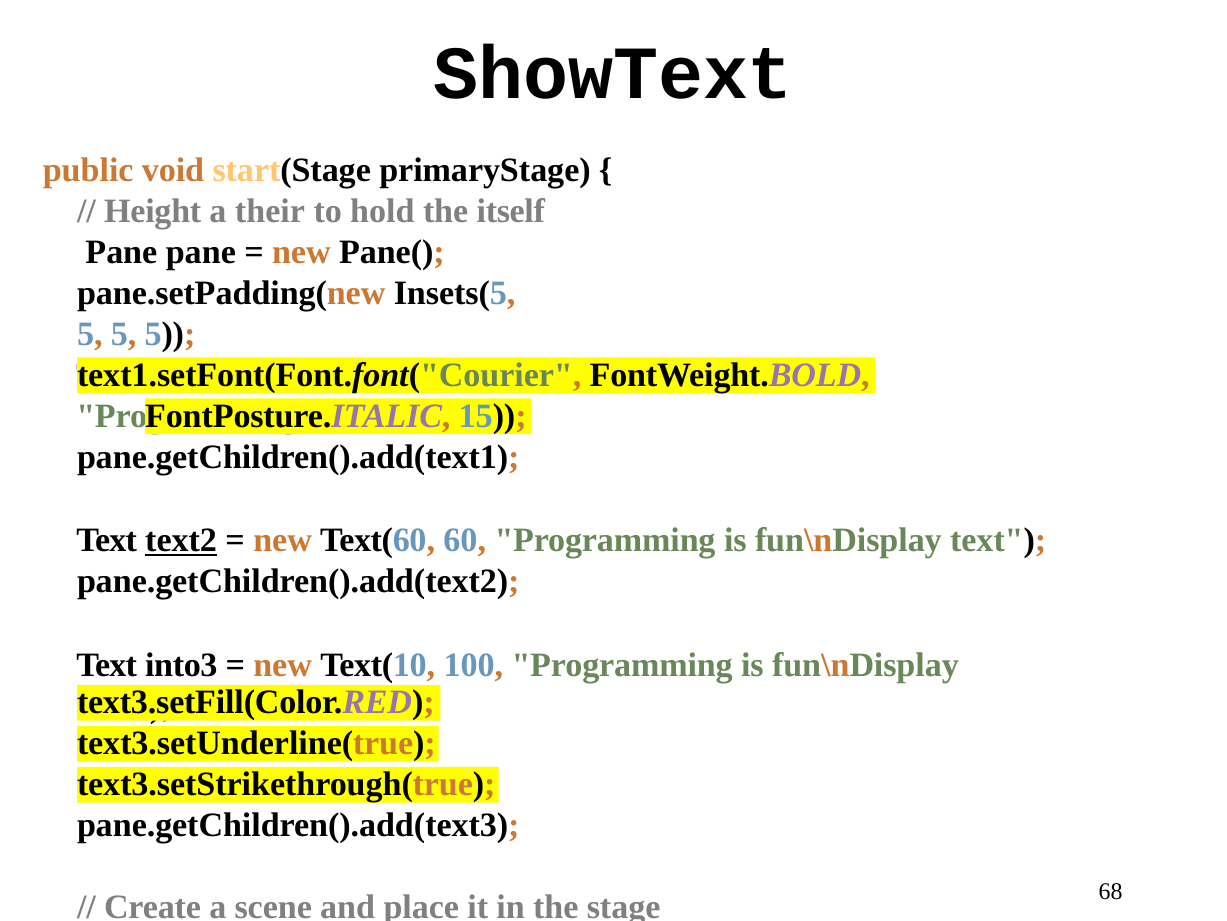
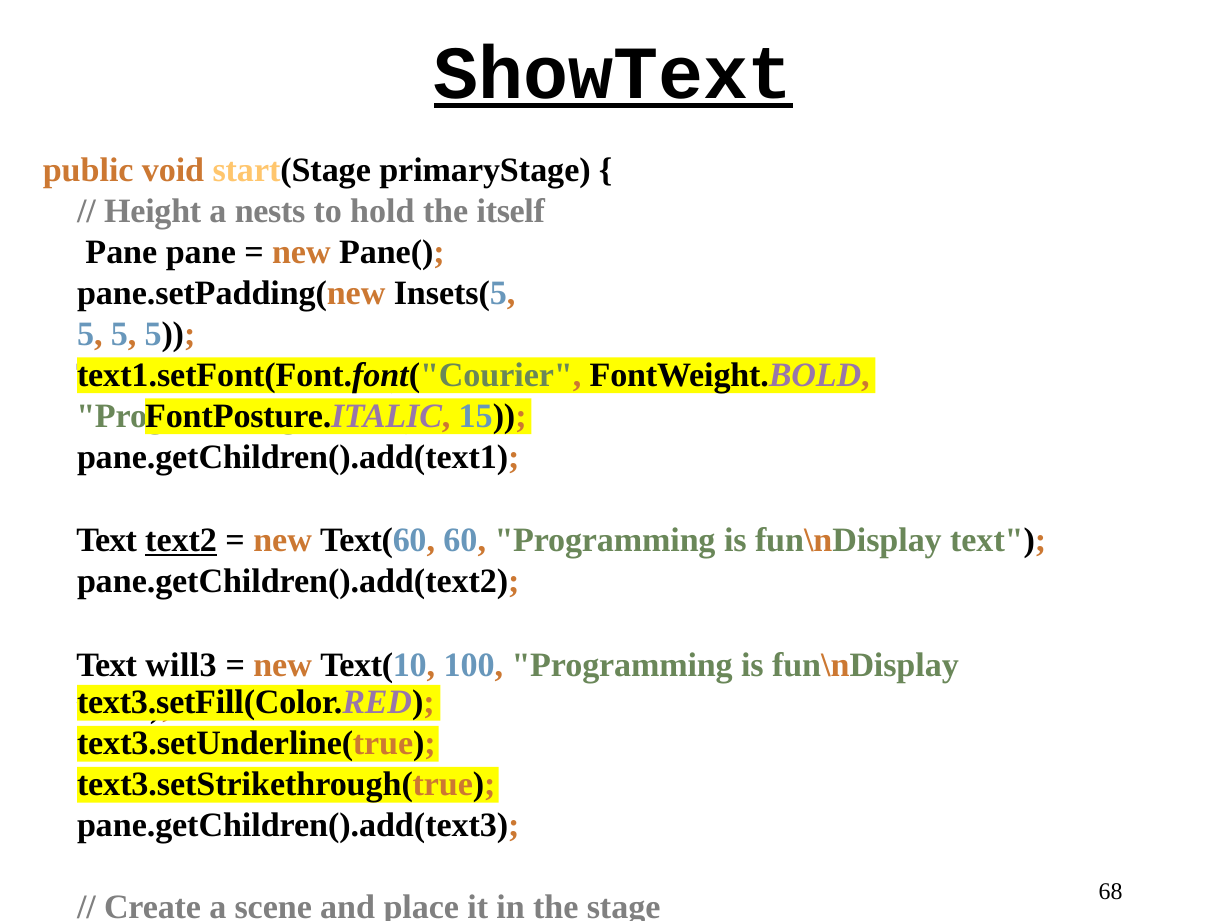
ShowText underline: none -> present (613, 73)
their: their -> nests (270, 211)
into3: into3 -> will3 (181, 665)
